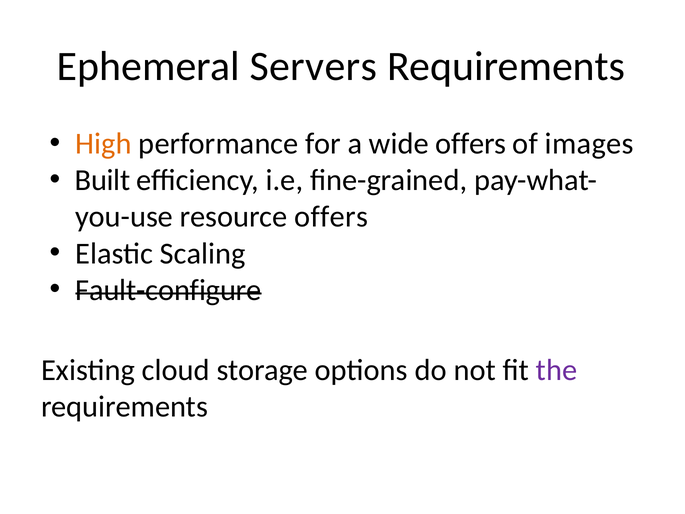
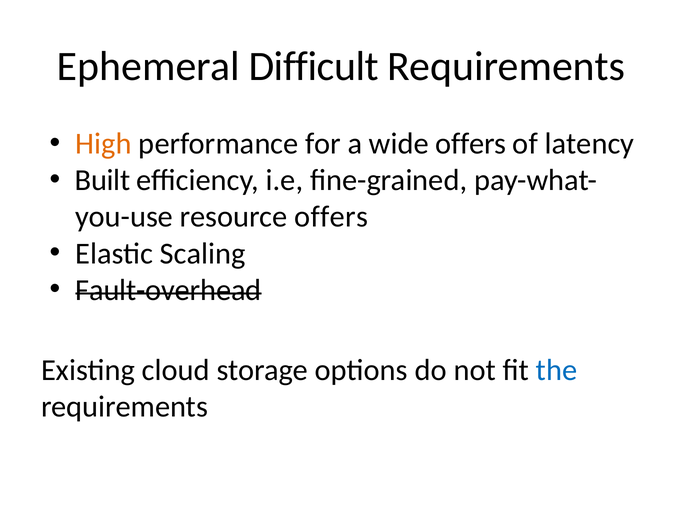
Servers: Servers -> Difficult (314, 66)
images: images -> latency (589, 144)
Fault-configure: Fault-configure -> Fault-overhead (168, 290)
the colour: purple -> blue (557, 370)
